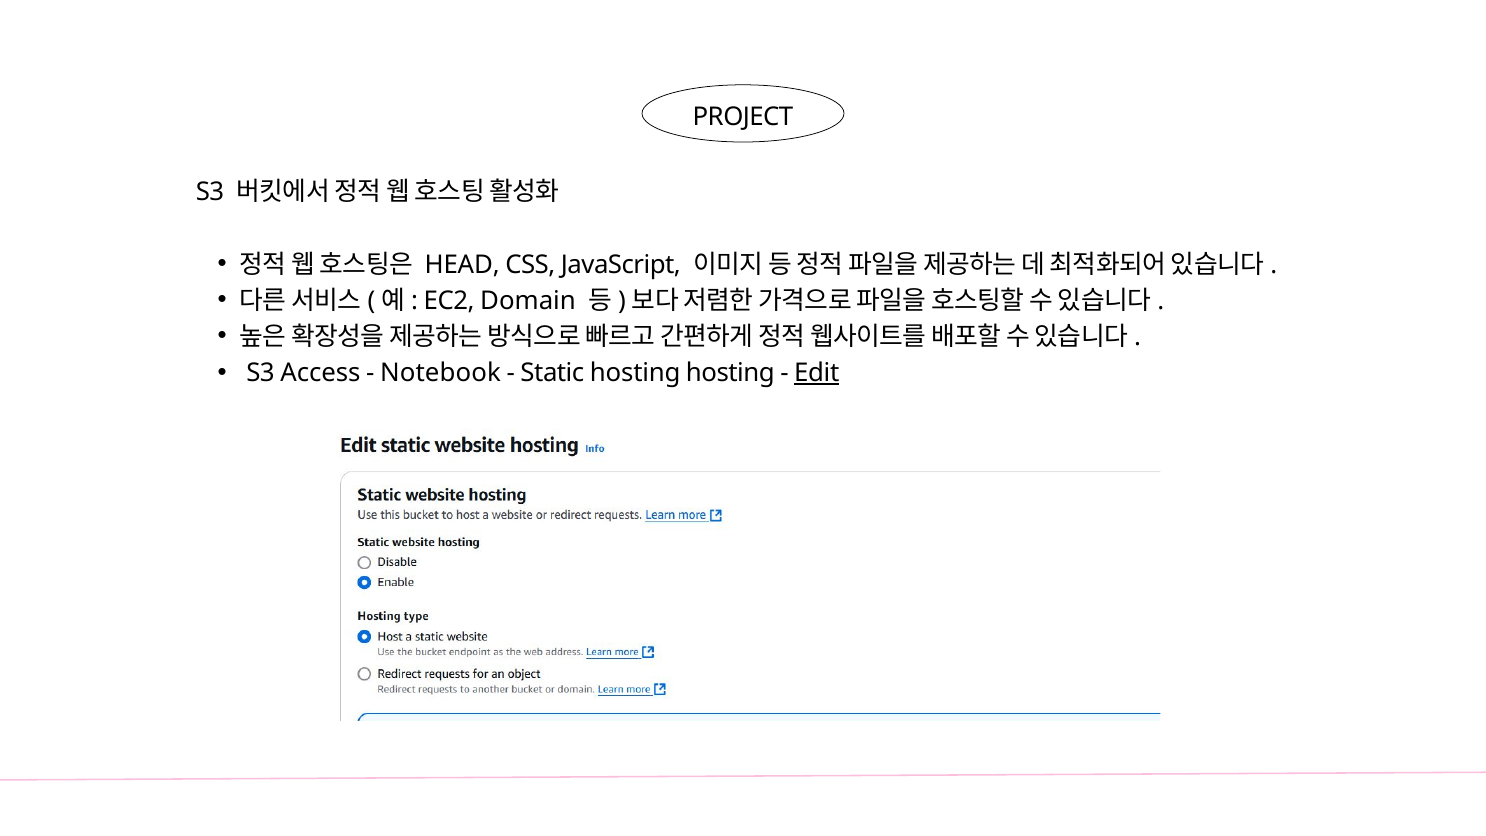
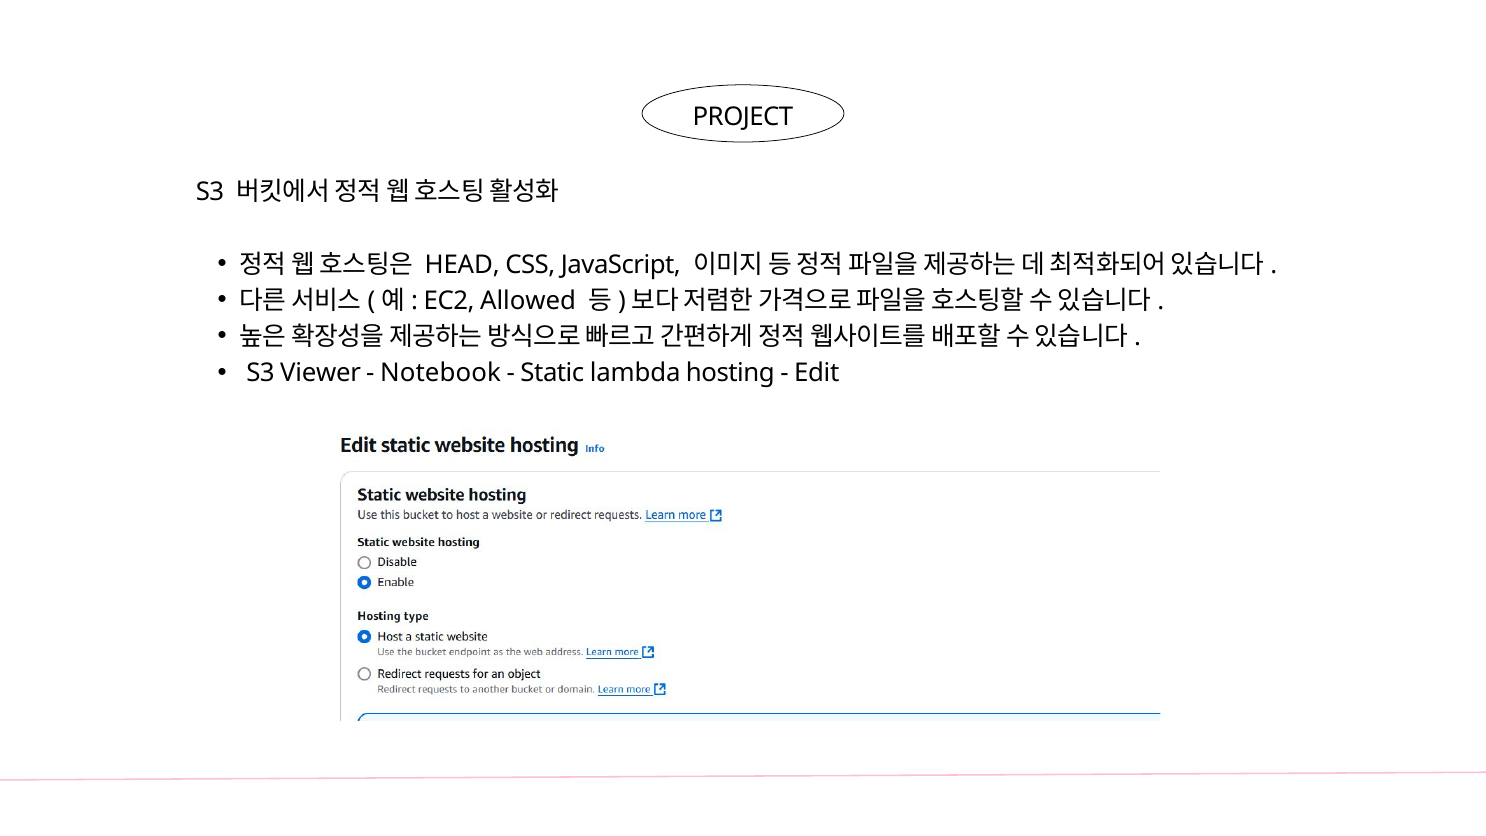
Domain: Domain -> Allowed (528, 301)
Access: Access -> Viewer (321, 373)
Static hosting: hosting -> lambda (635, 373)
Edit underline: present -> none (817, 373)
